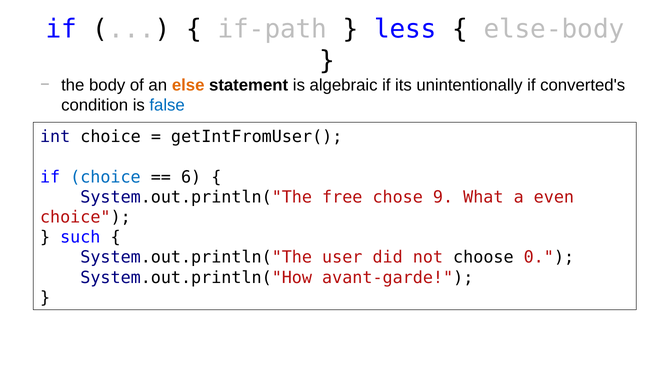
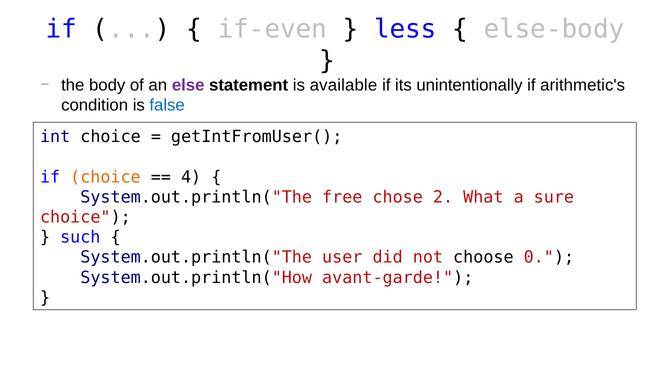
if-path: if-path -> if-even (272, 29)
else colour: orange -> purple (188, 85)
algebraic: algebraic -> available (343, 85)
converted's: converted's -> arithmetic's (583, 85)
choice colour: blue -> orange (105, 177)
6: 6 -> 4 (191, 177)
9: 9 -> 2 (443, 197)
even: even -> sure (554, 197)
